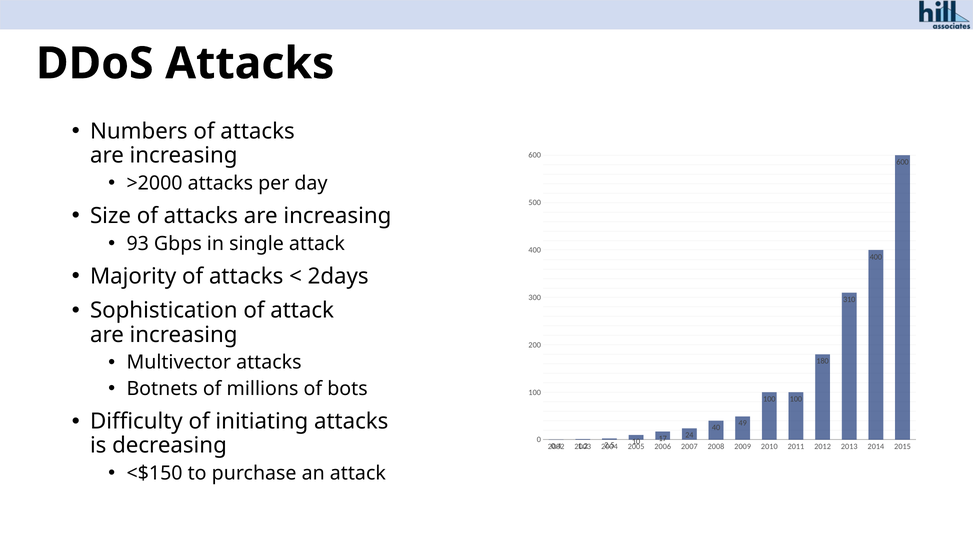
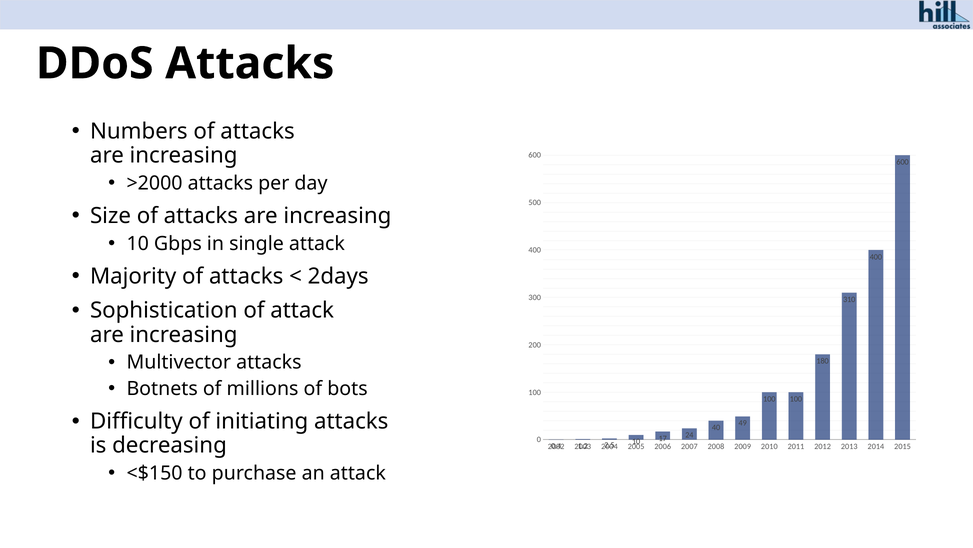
93: 93 -> 10 (138, 243)
